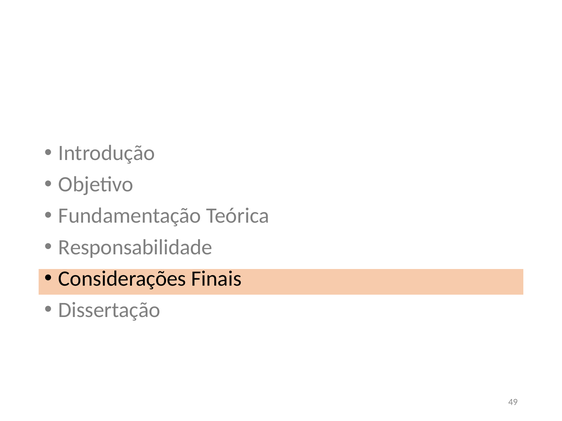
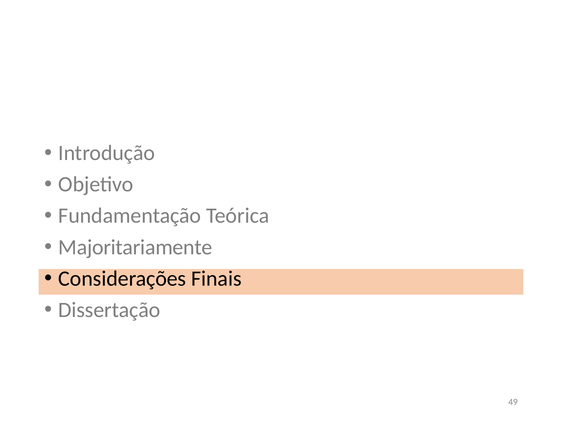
Responsabilidade: Responsabilidade -> Majoritariamente (135, 247)
